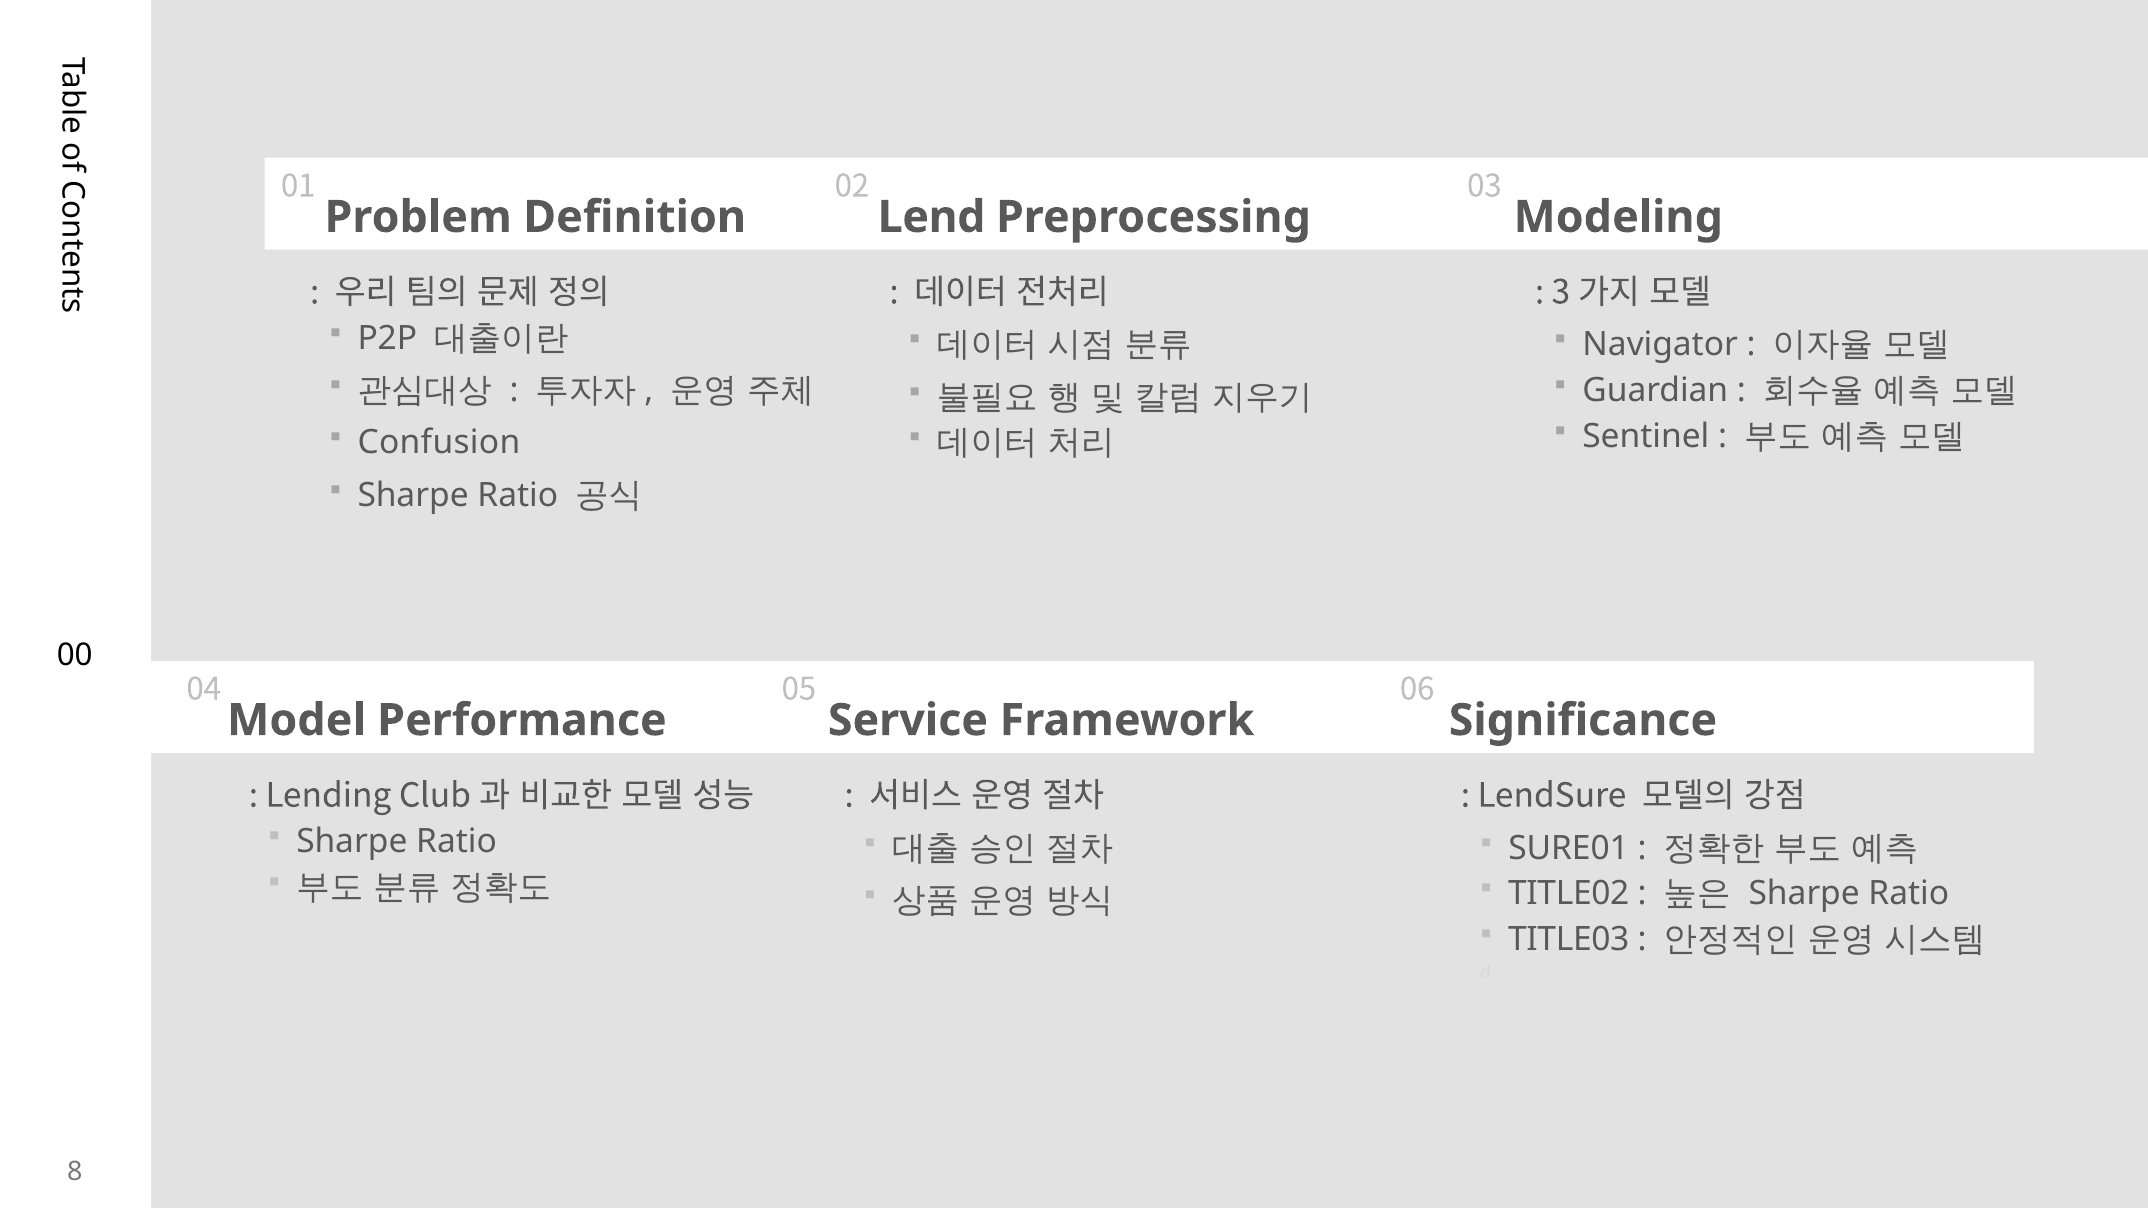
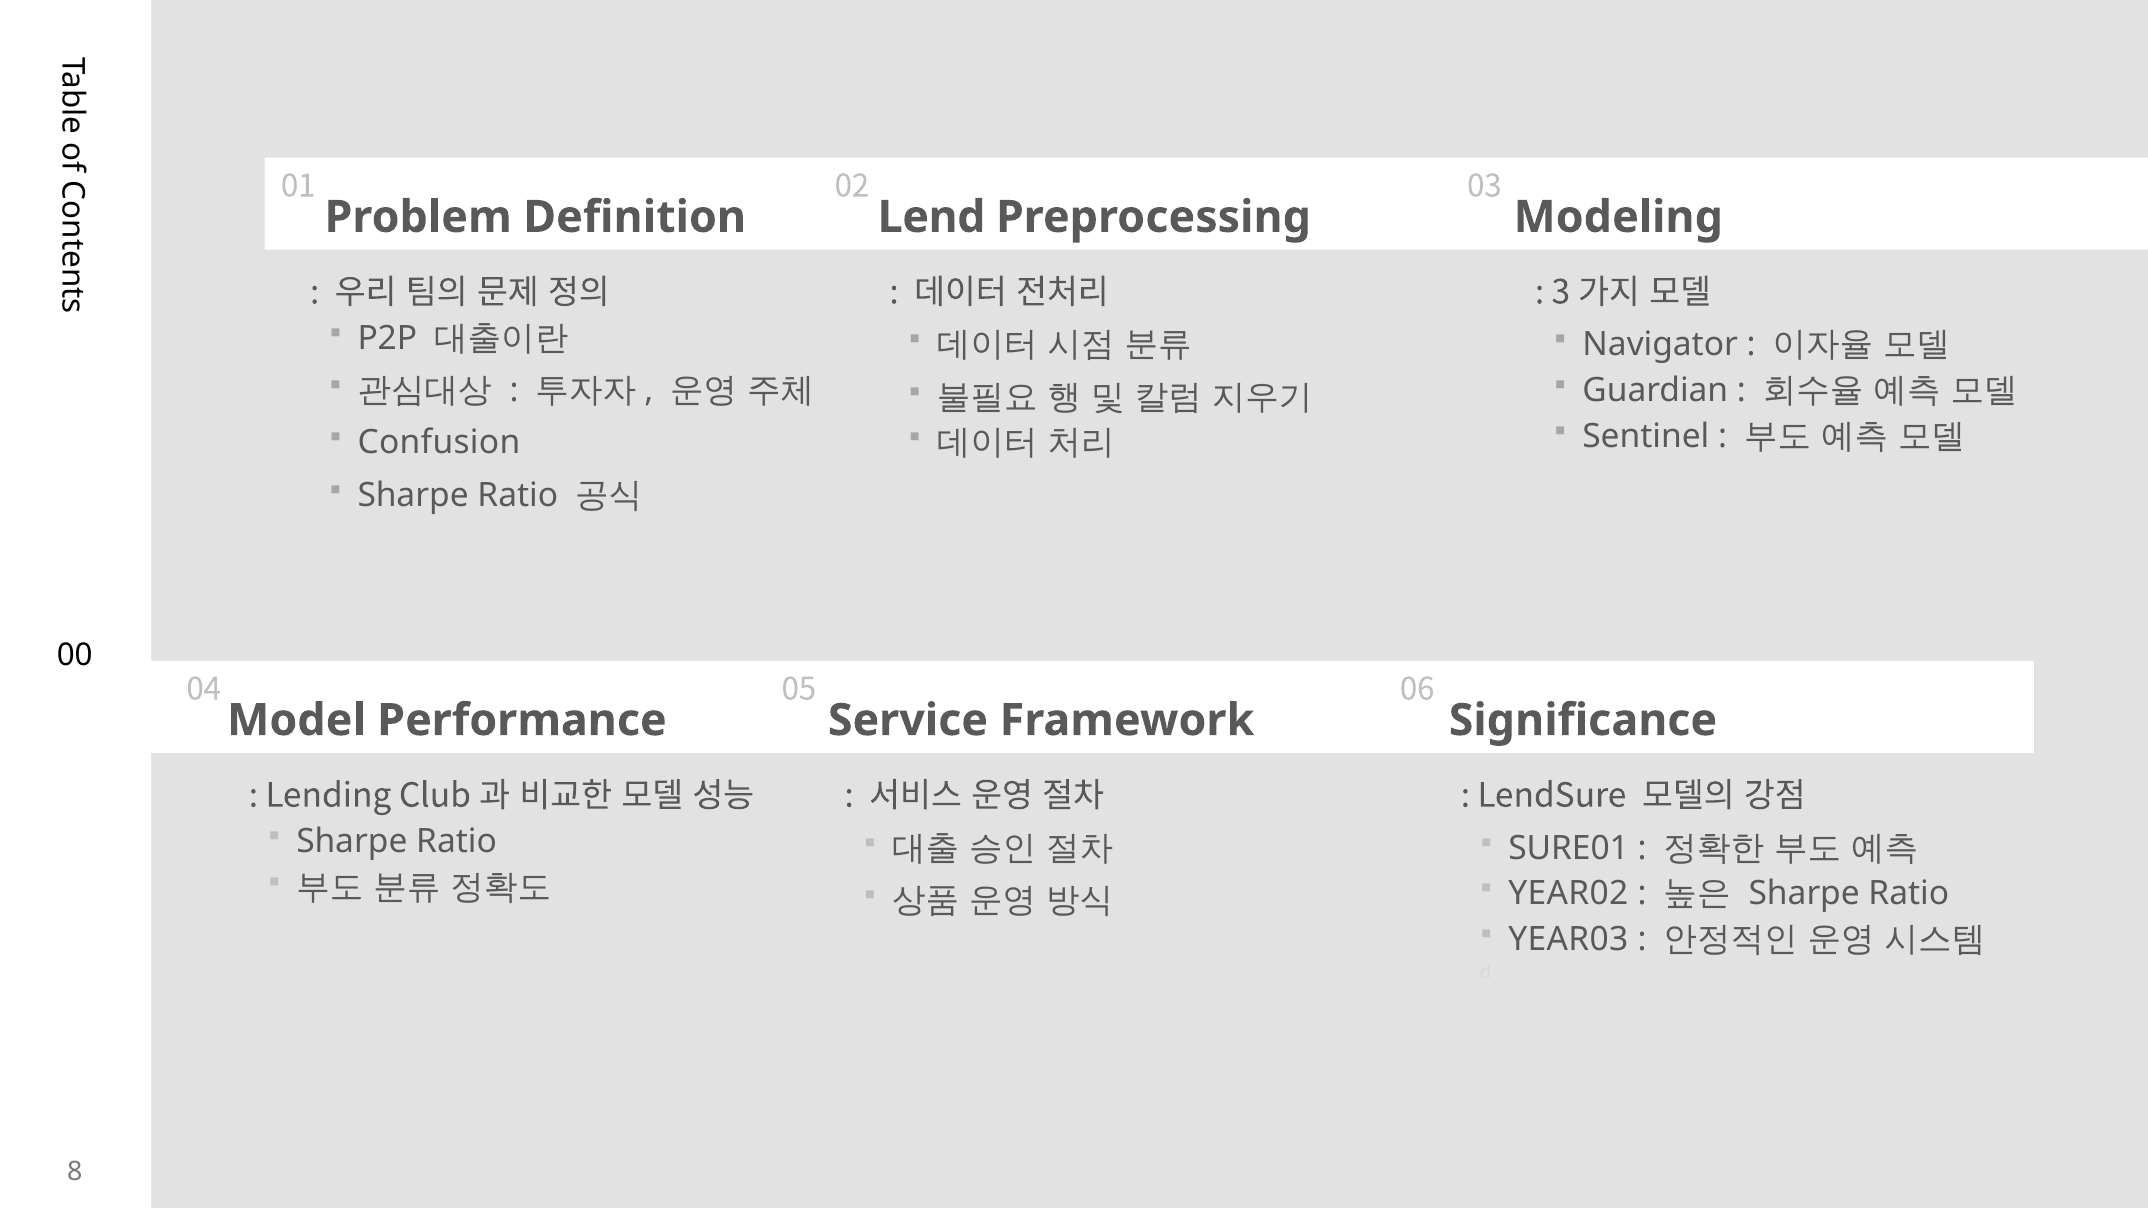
TITLE02: TITLE02 -> YEAR02 (1568, 894)
TITLE03: TITLE03 -> YEAR03 (1568, 940)
